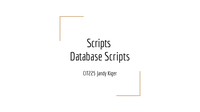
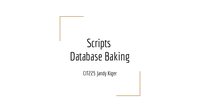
Database Scripts: Scripts -> Baking (117, 57)
